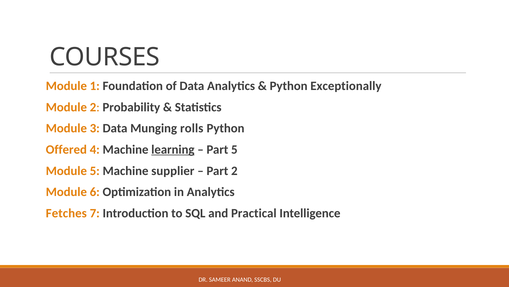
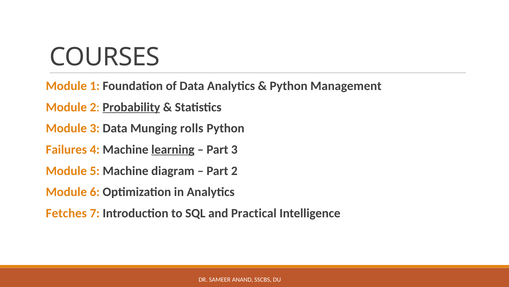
Exceptionally: Exceptionally -> Management (346, 86)
Probability underline: none -> present (131, 107)
Offered: Offered -> Failures (66, 149)
Part 5: 5 -> 3 (234, 149)
supplier: supplier -> diagram (173, 170)
